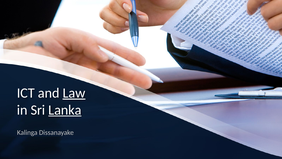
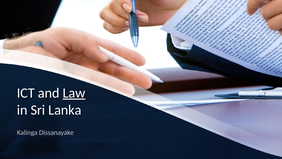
Lanka underline: present -> none (65, 110)
